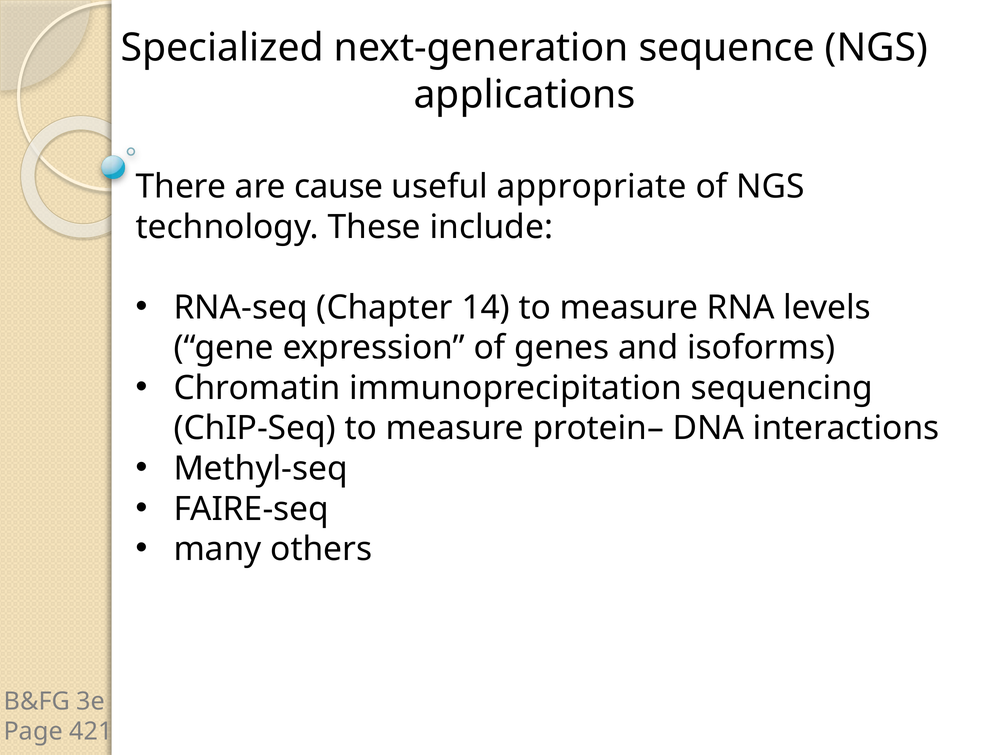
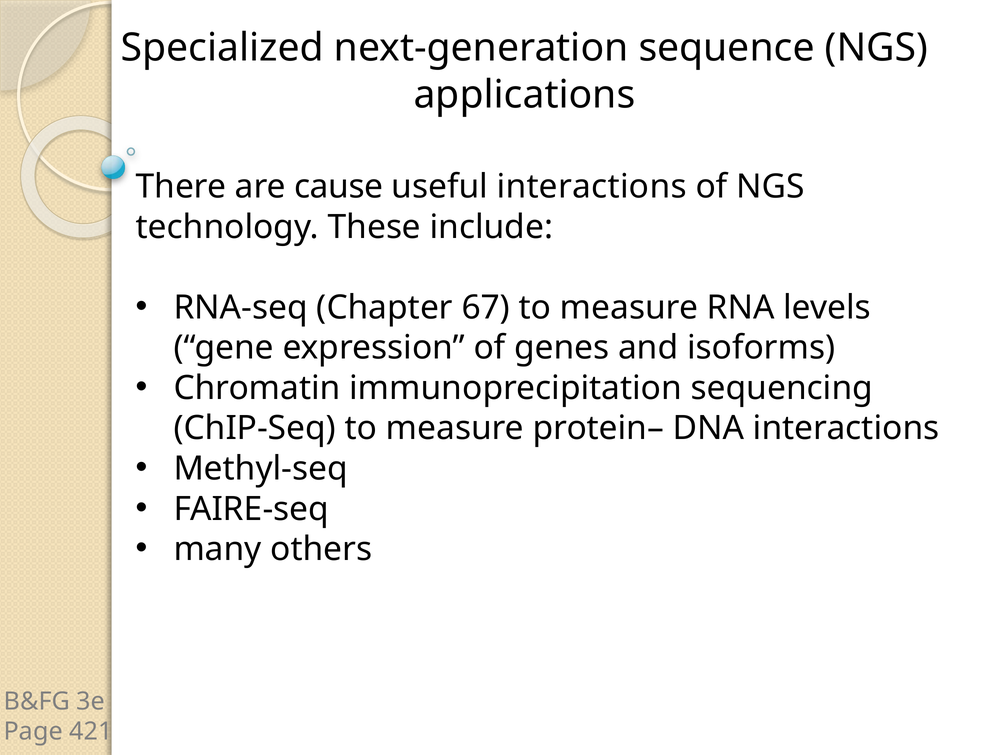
useful appropriate: appropriate -> interactions (592, 187)
14: 14 -> 67 (486, 308)
